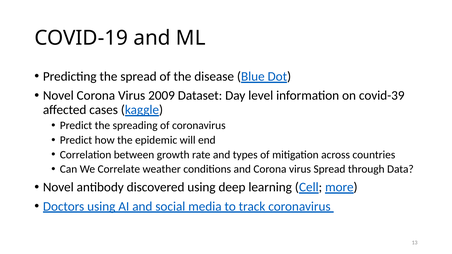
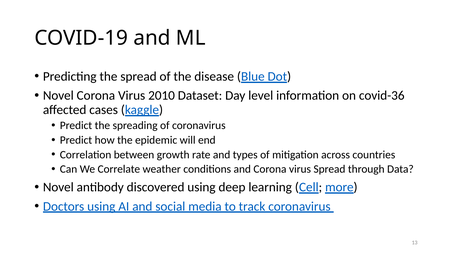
2009: 2009 -> 2010 (162, 96)
covid-39: covid-39 -> covid-36 (382, 96)
